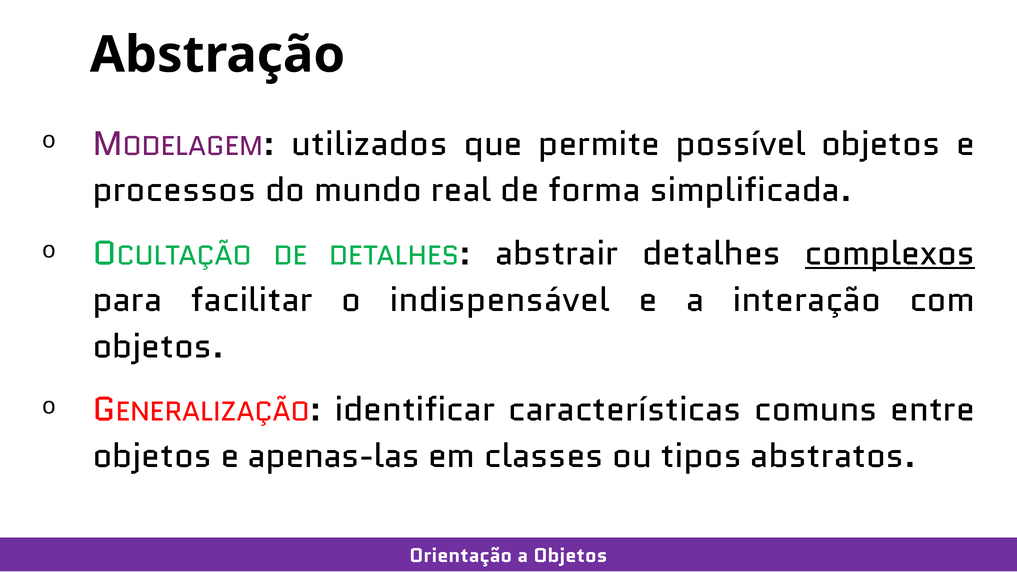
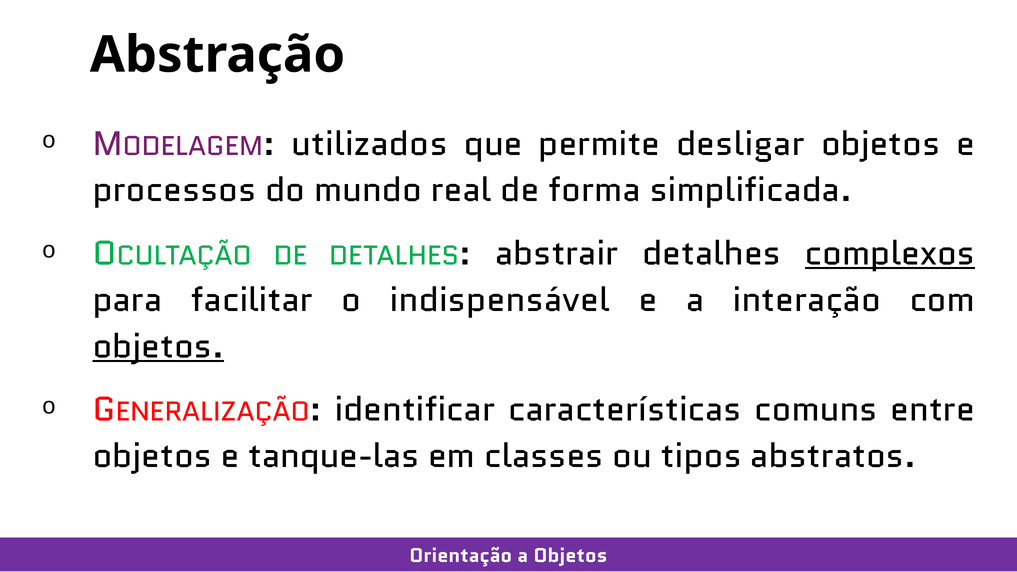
possível: possível -> desligar (741, 144)
objetos underline: none -> present (158, 346)
apenas-las: apenas-las -> tanque-las (334, 456)
